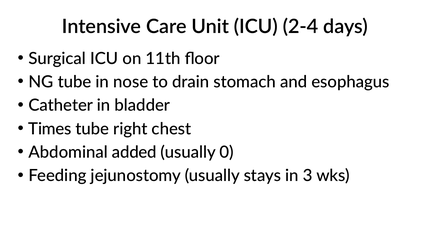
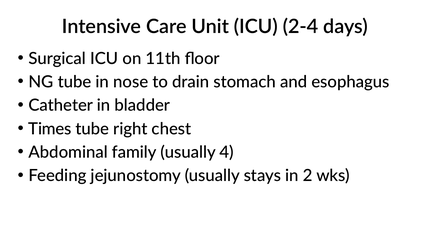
added: added -> family (134, 153)
0: 0 -> 4 (227, 153)
3: 3 -> 2 (308, 176)
